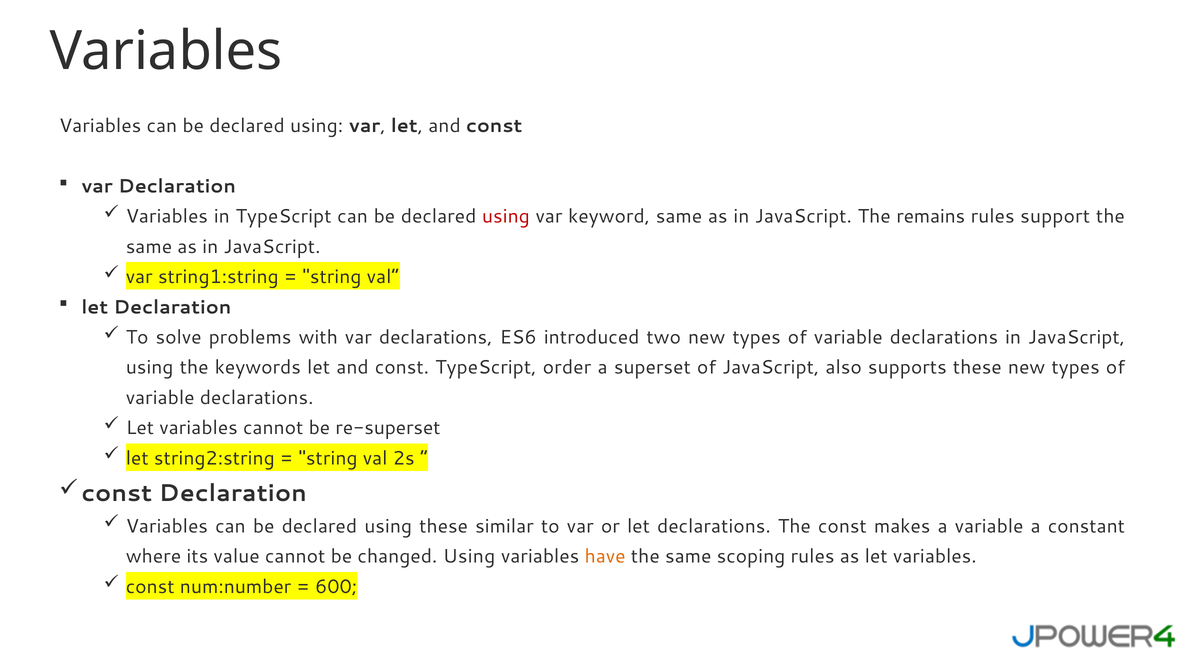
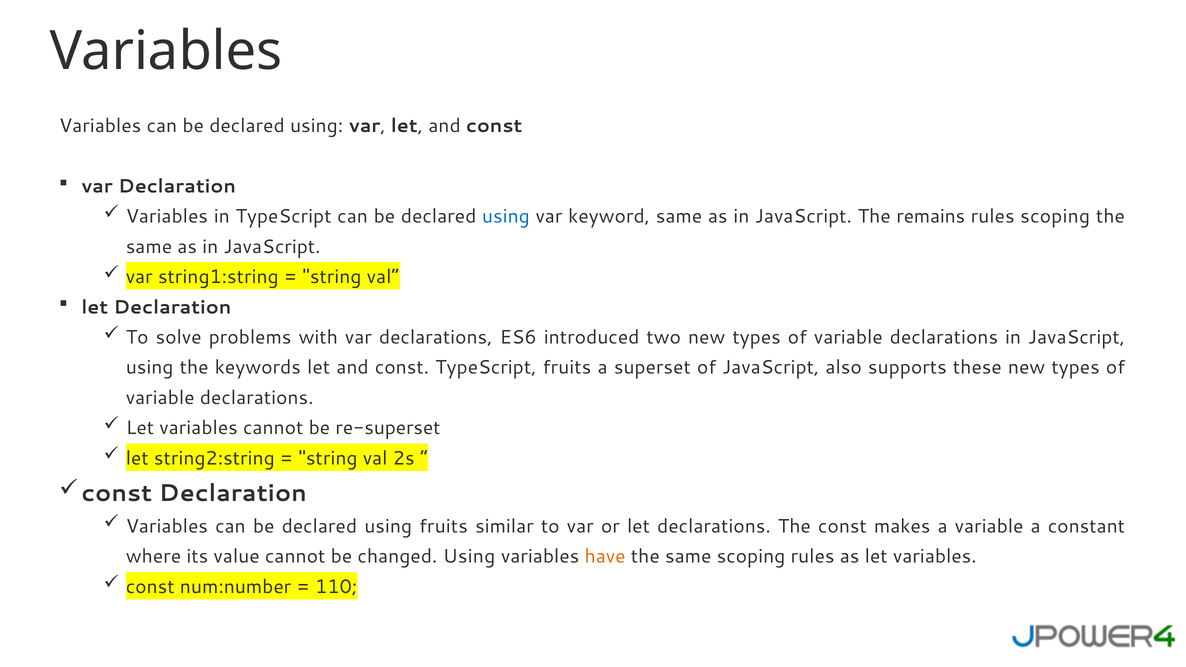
using colour: red -> blue (506, 217)
rules support: support -> scoping (1055, 217)
TypeScript order: order -> fruits (567, 368)
using these: these -> fruits (444, 526)
600: 600 -> 110 (336, 587)
